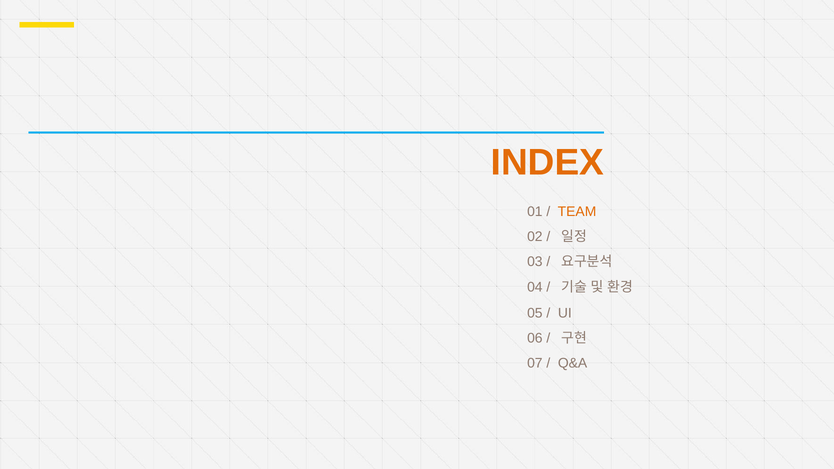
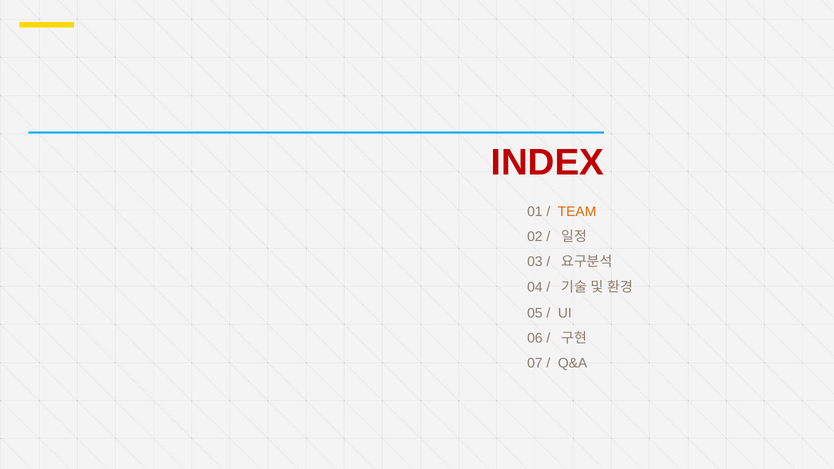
INDEX colour: orange -> red (547, 162)
